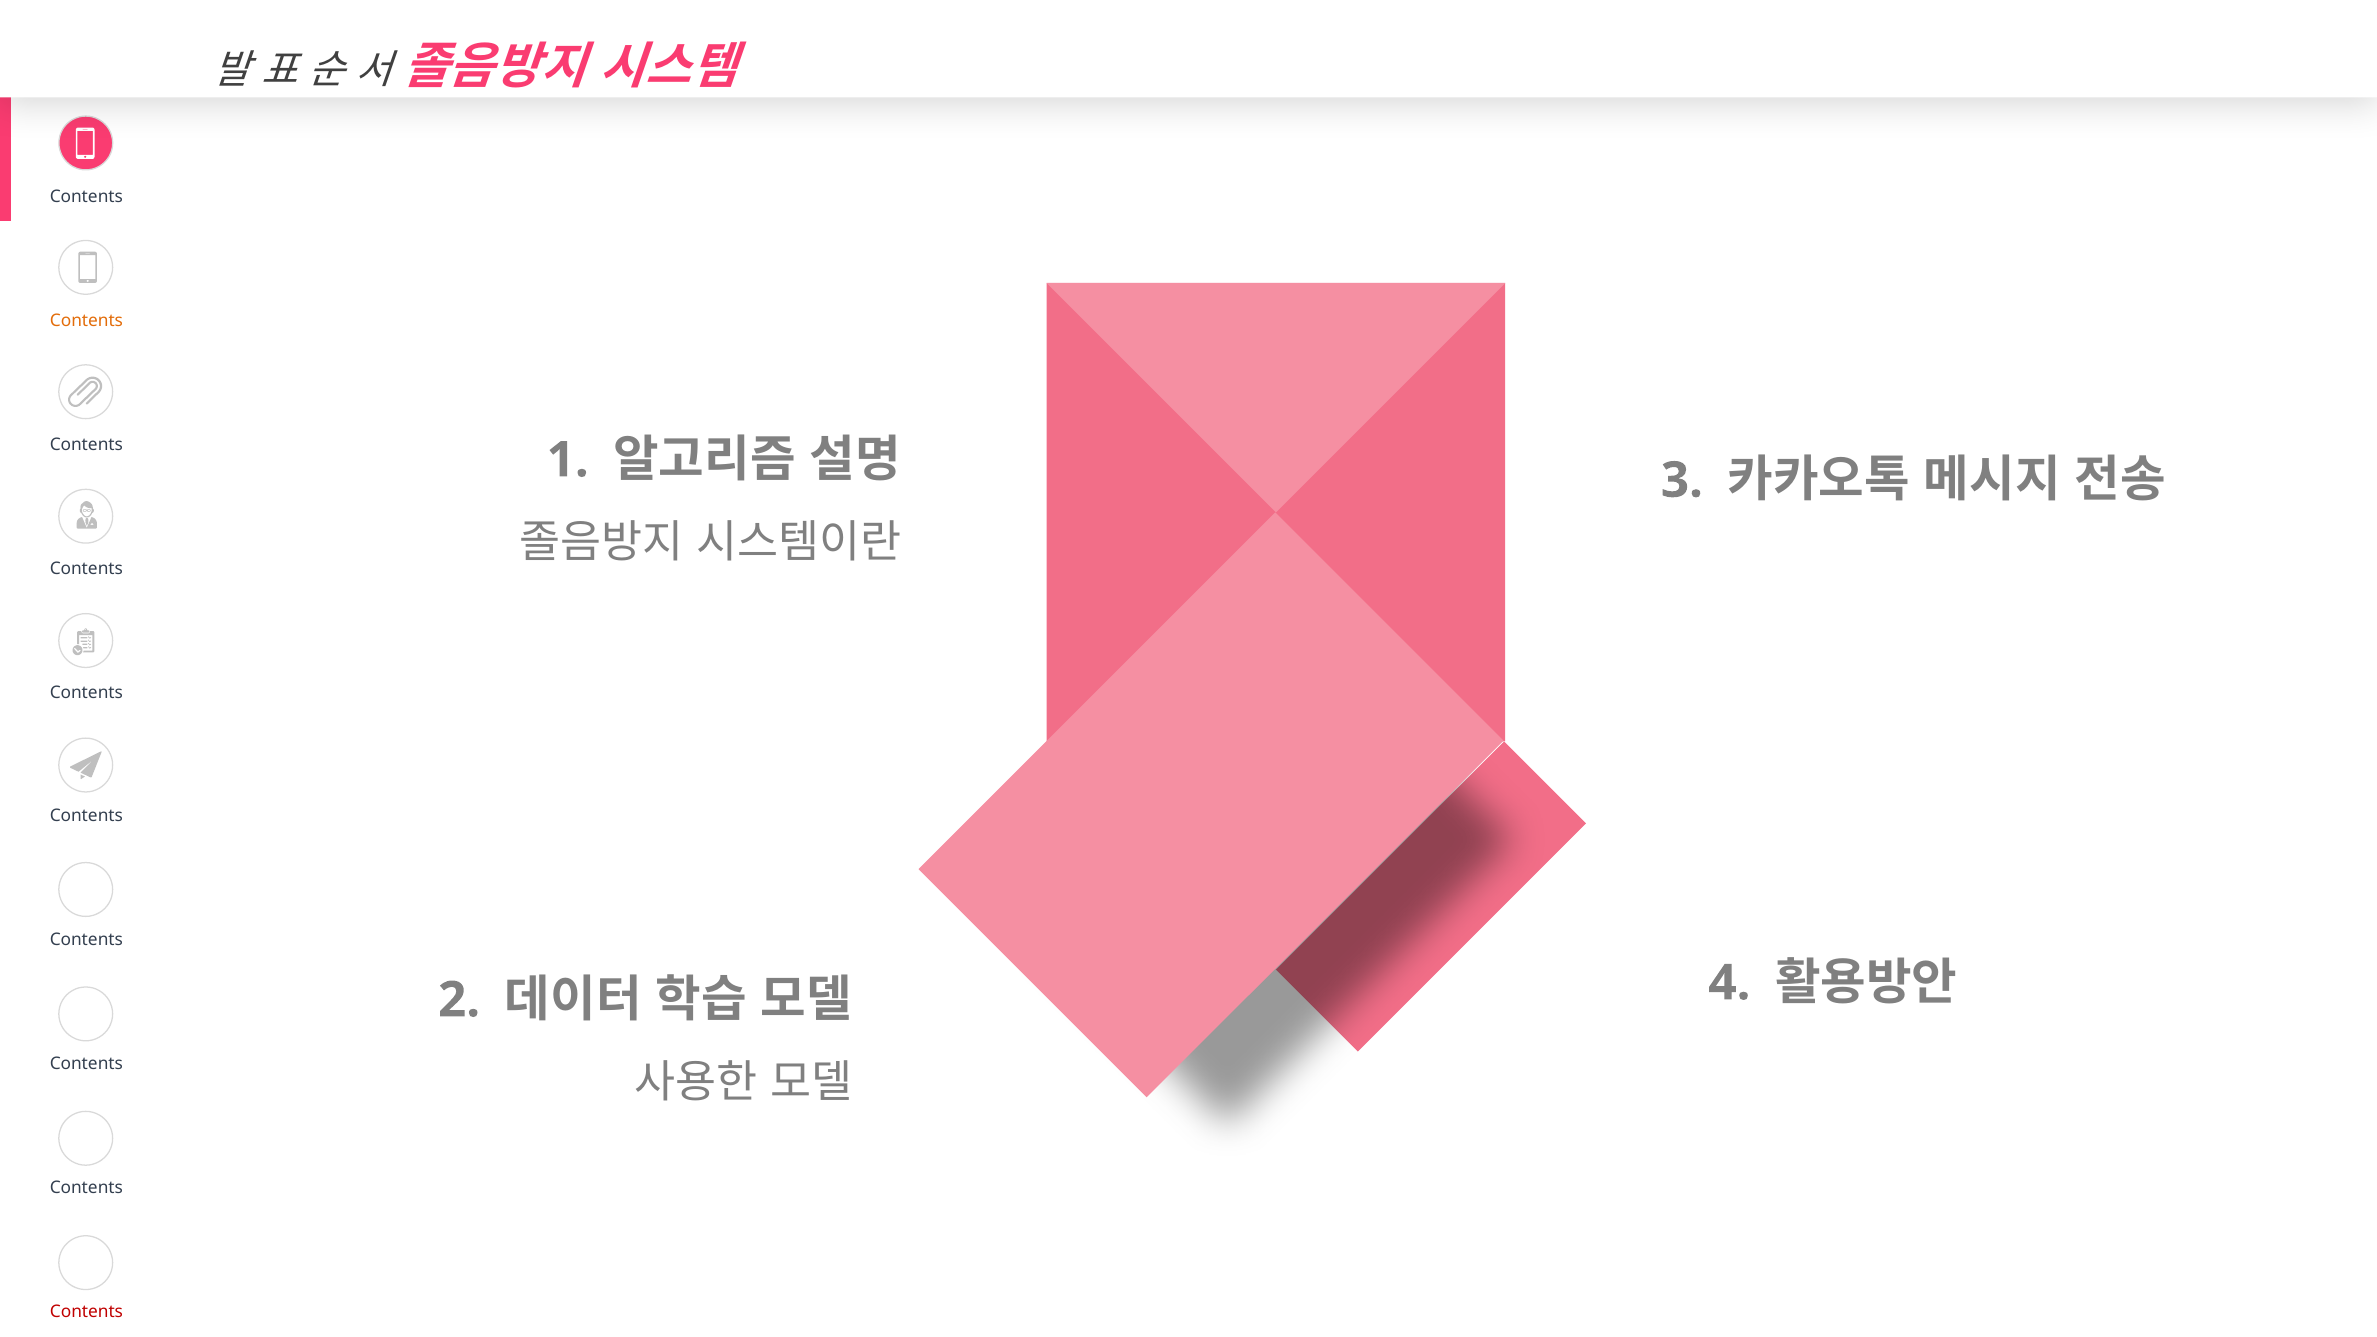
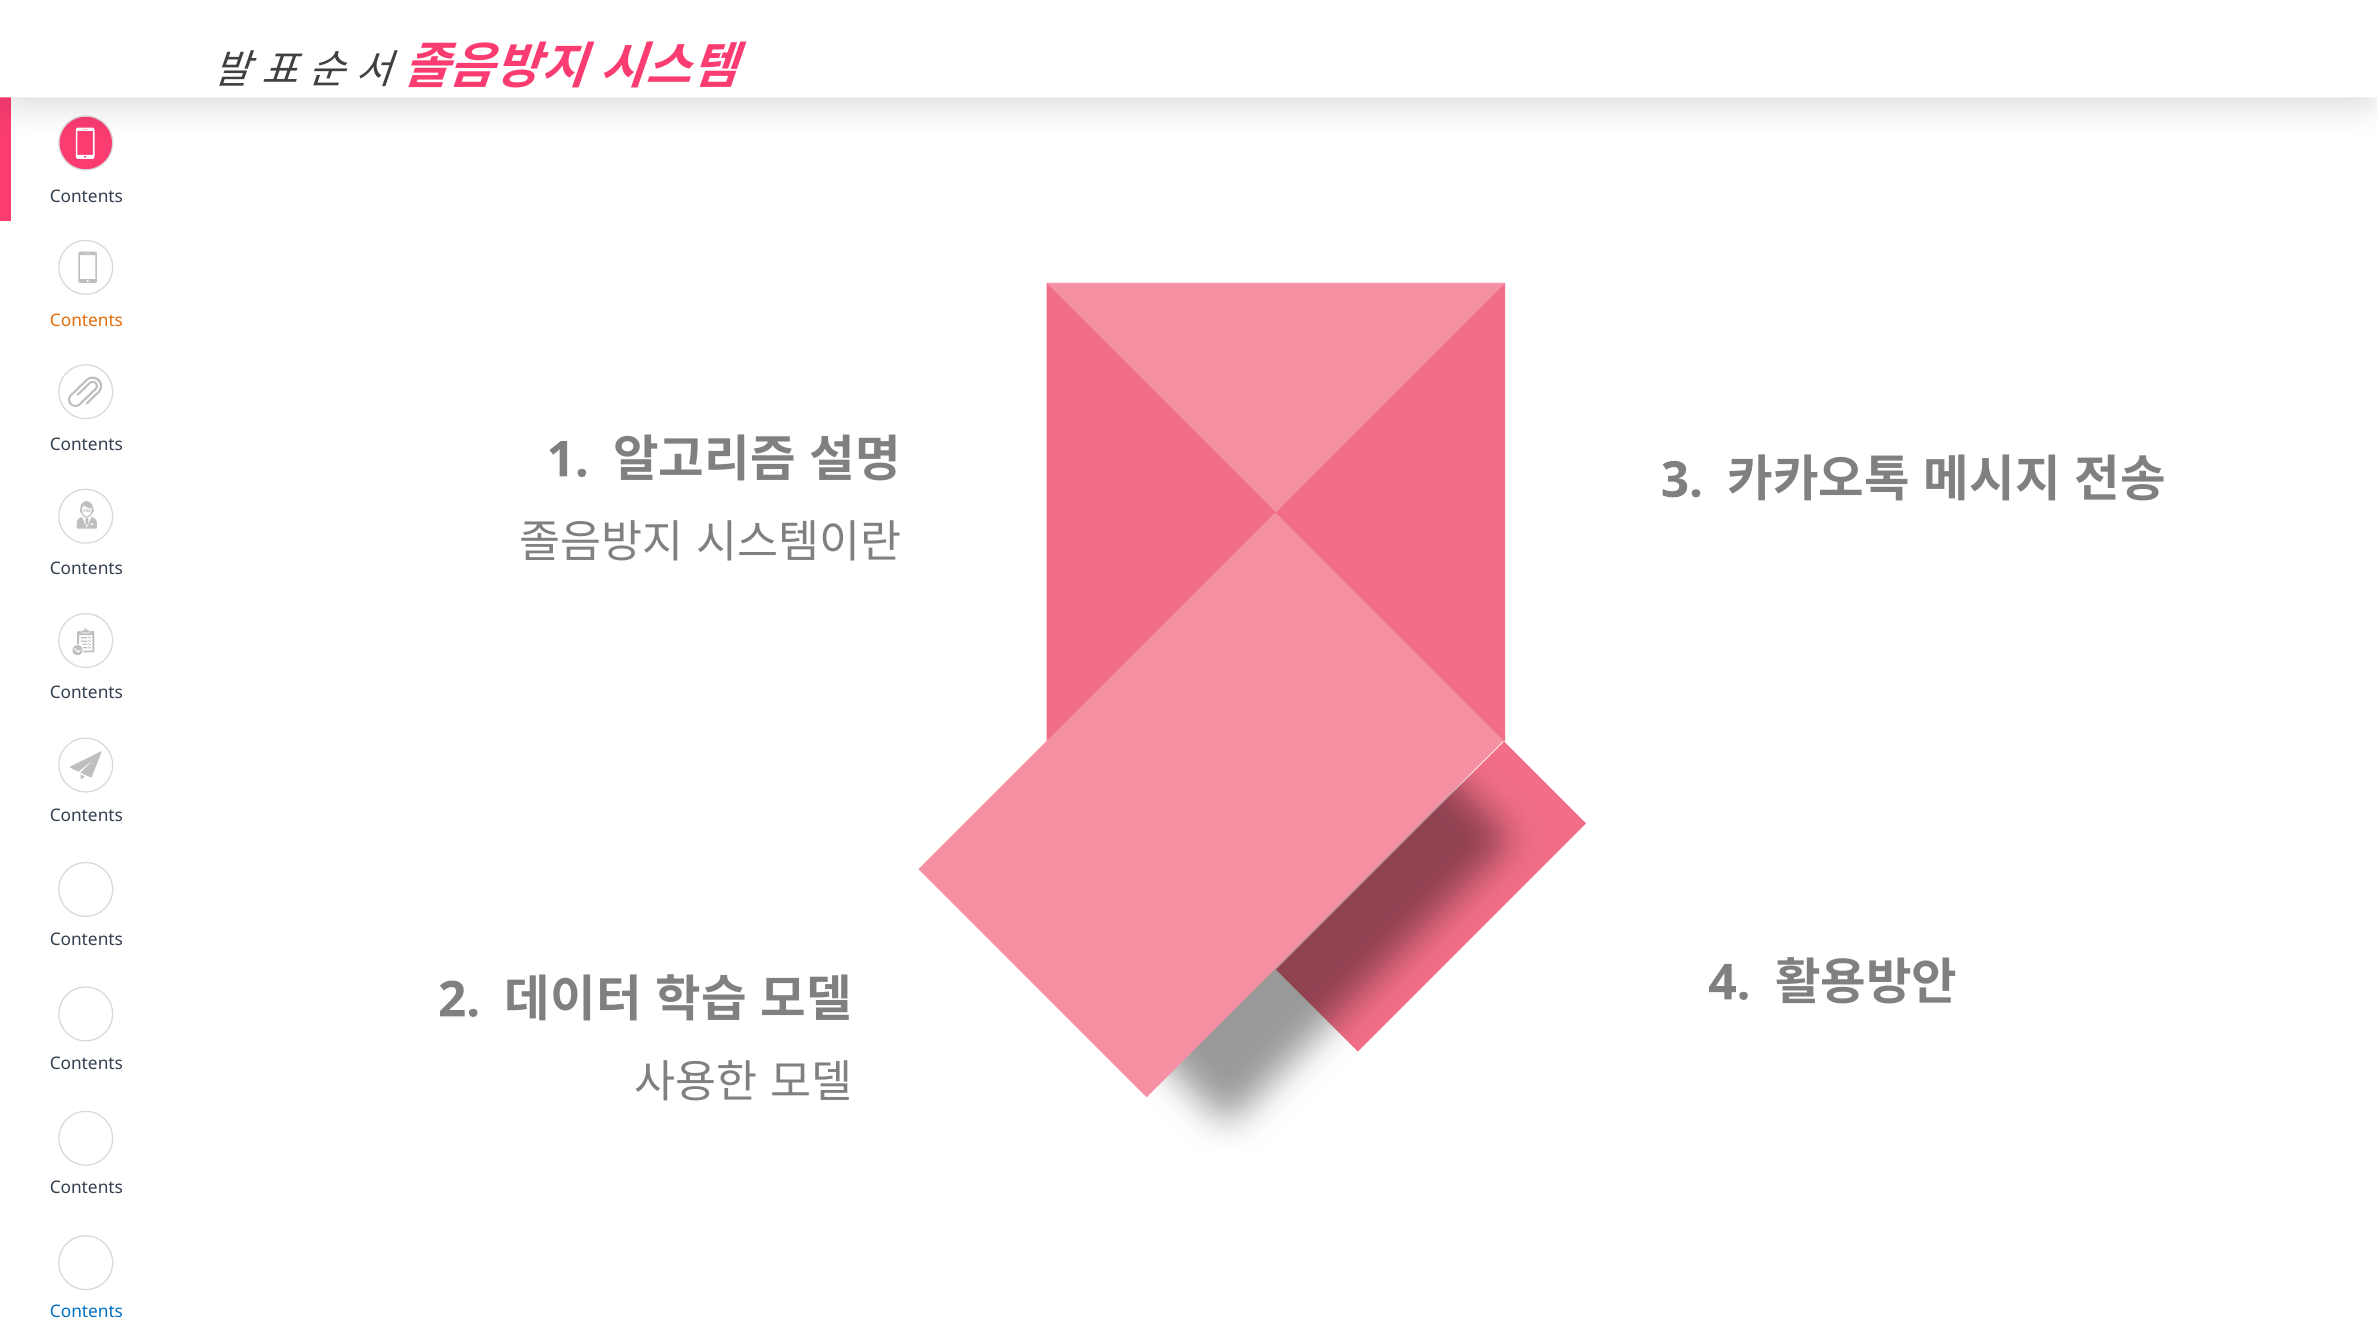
Contents colour: red -> blue (86, 1312)
